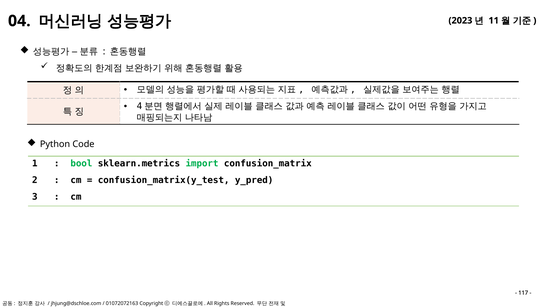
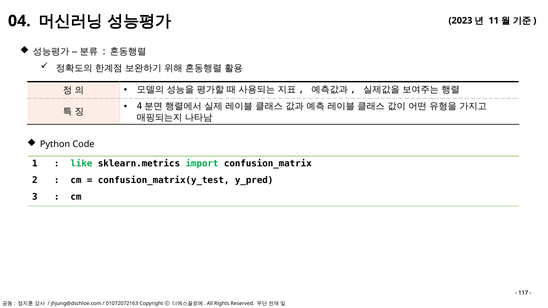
bool: bool -> like (81, 164)
